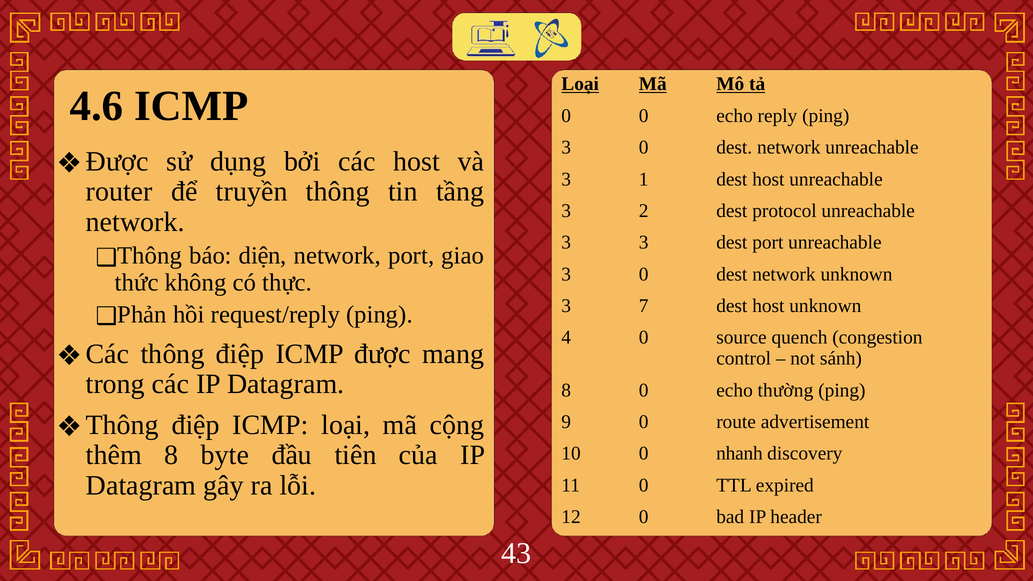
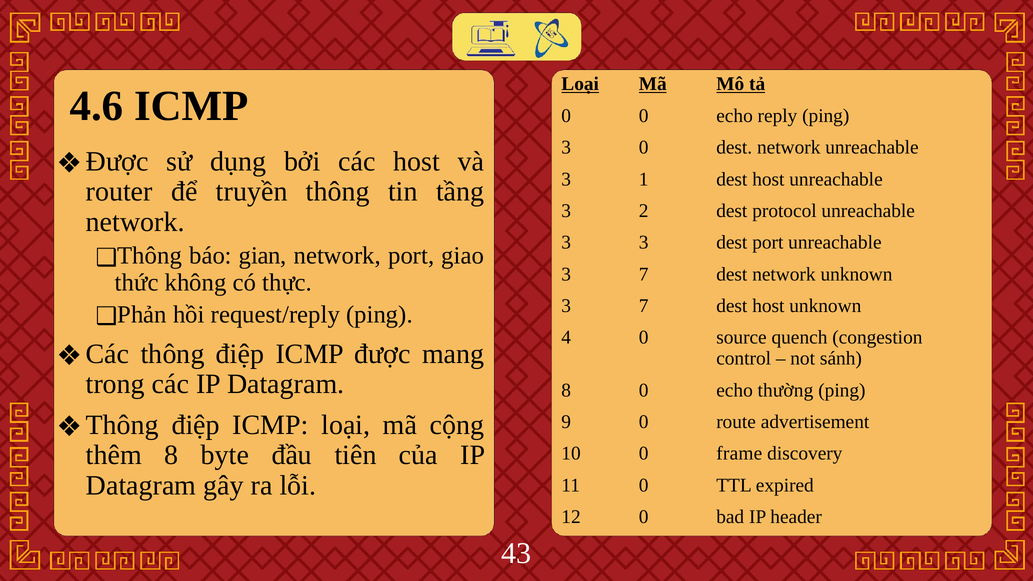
diện: diện -> gian (263, 256)
0: 0 -> 7 (644, 274)
nhanh: nhanh -> frame (739, 454)
